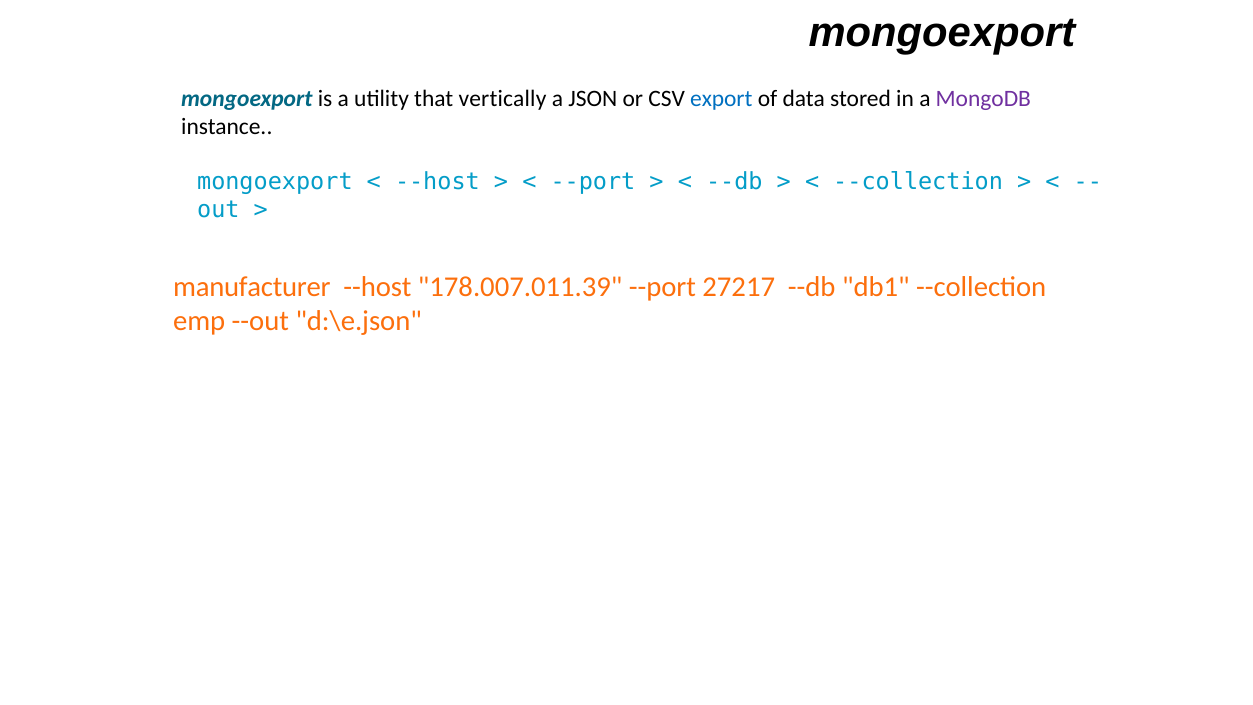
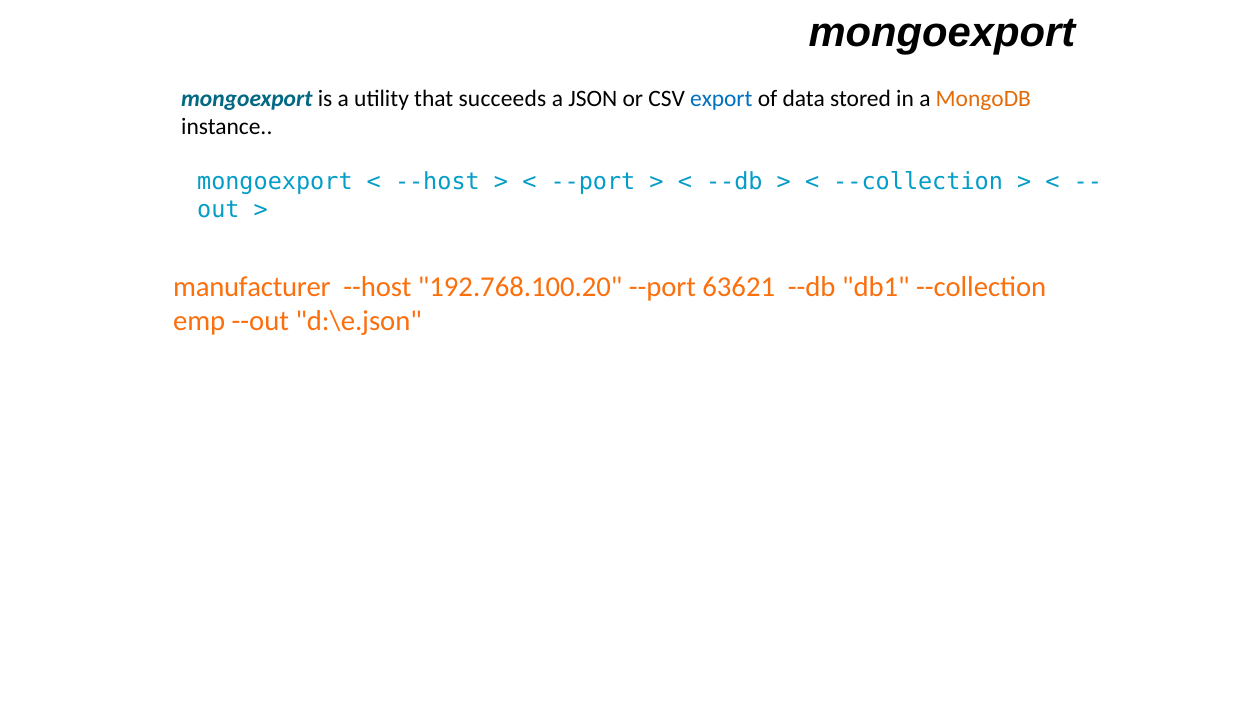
vertically: vertically -> succeeds (502, 99)
MongoDB colour: purple -> orange (983, 99)
178.007.011.39: 178.007.011.39 -> 192.768.100.20 (520, 287)
27217: 27217 -> 63621 (739, 287)
